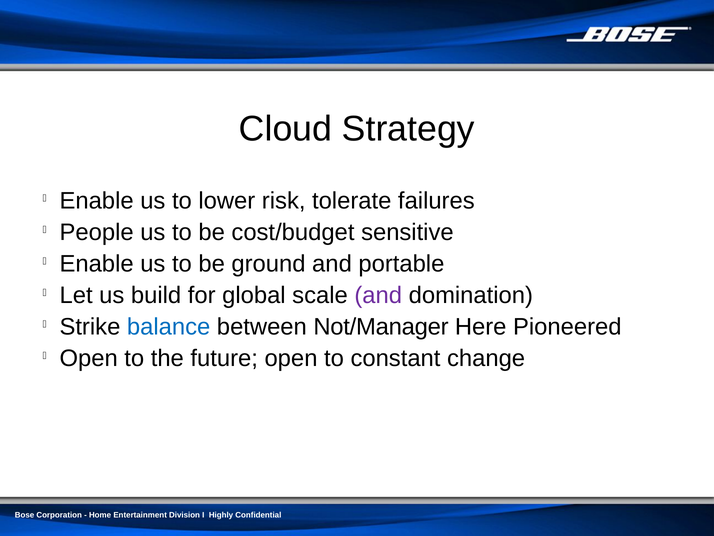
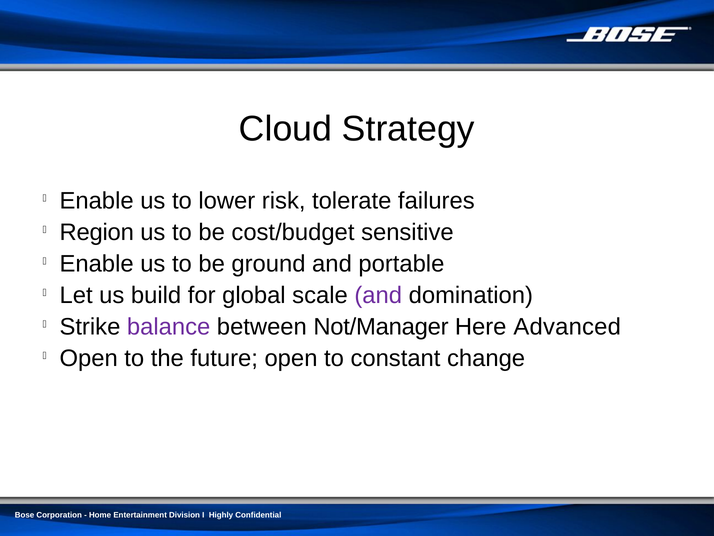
People: People -> Region (97, 232)
balance colour: blue -> purple (169, 327)
Pioneered: Pioneered -> Advanced (567, 327)
